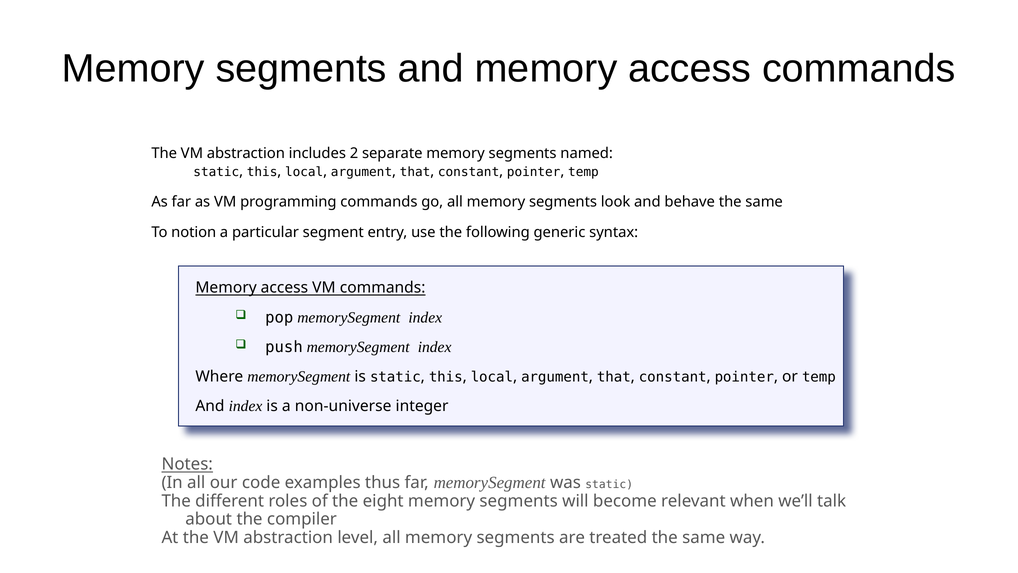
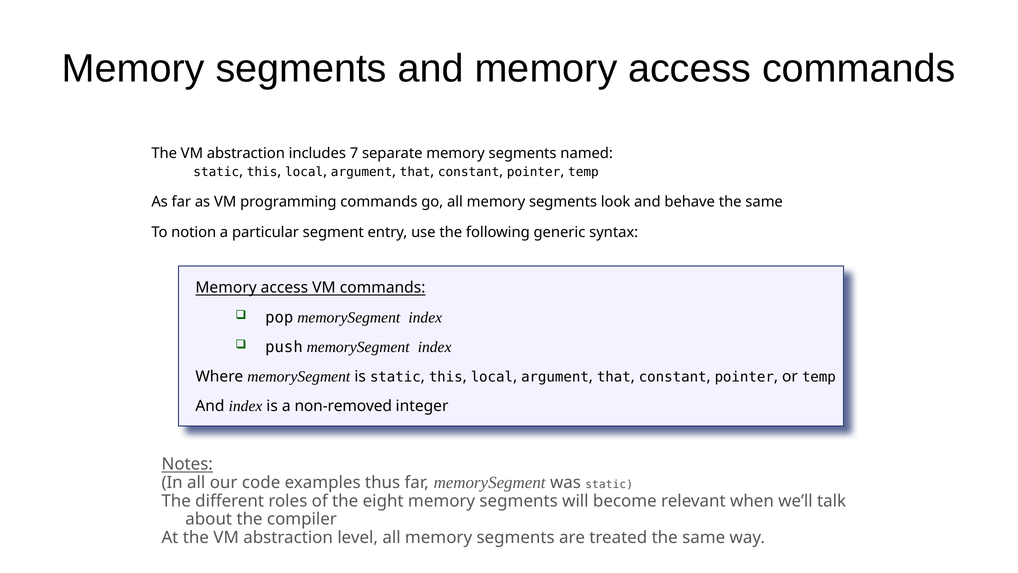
2: 2 -> 7 (354, 153)
non-universe: non-universe -> non-removed (343, 406)
